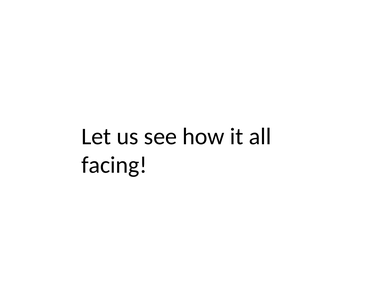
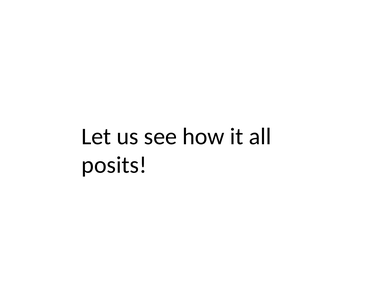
facing: facing -> posits (114, 165)
